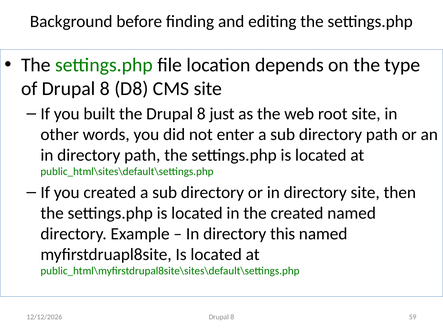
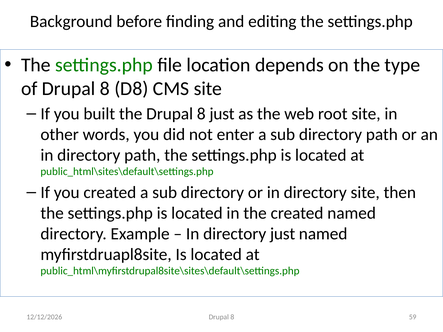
directory this: this -> just (283, 234)
